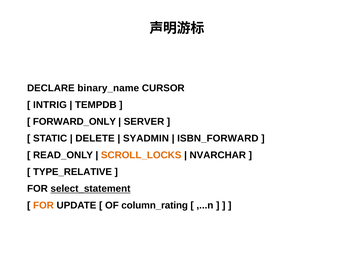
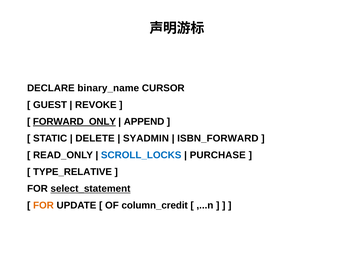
INTRIG: INTRIG -> GUEST (50, 105)
TEMPDB: TEMPDB -> REVOKE (96, 105)
FORWARD_ONLY underline: none -> present (74, 121)
SERVER: SERVER -> APPEND (144, 121)
SCROLL_LOCKS colour: orange -> blue (141, 155)
NVARCHAR: NVARCHAR -> PURCHASE (218, 155)
column_rating: column_rating -> column_credit (155, 205)
